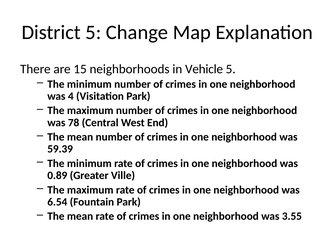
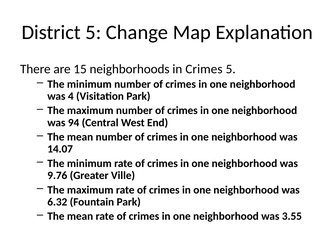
in Vehicle: Vehicle -> Crimes (204, 69)
78: 78 -> 94 (74, 123)
59.39: 59.39 -> 14.07 (60, 149)
0.89: 0.89 -> 9.76 (57, 176)
6.54: 6.54 -> 6.32 (57, 202)
